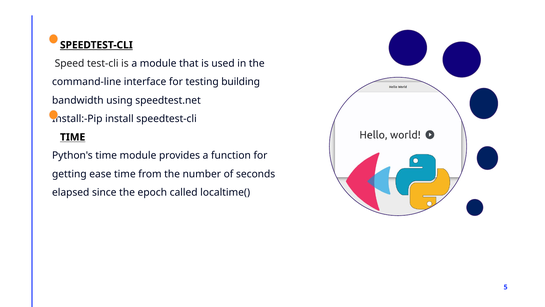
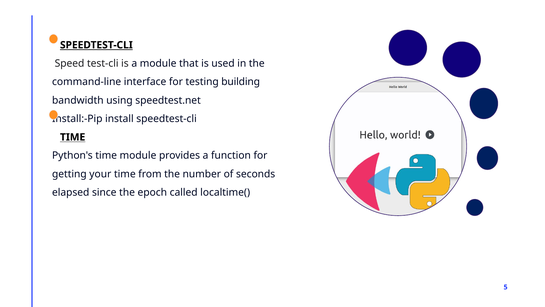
ease: ease -> your (100, 174)
